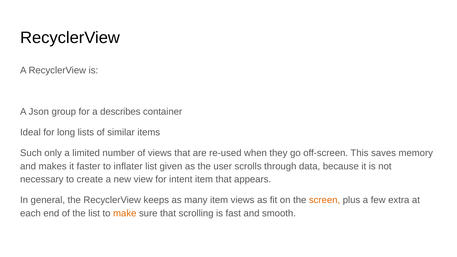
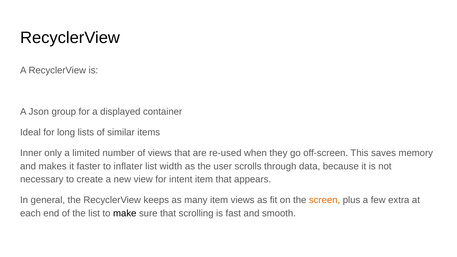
describes: describes -> displayed (120, 112)
Such: Such -> Inner (31, 153)
given: given -> width (171, 166)
make colour: orange -> black (125, 213)
